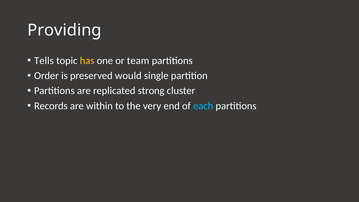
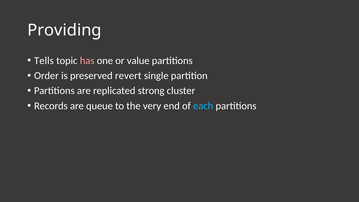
has colour: yellow -> pink (87, 61)
team: team -> value (138, 61)
would: would -> revert (128, 76)
within: within -> queue (99, 106)
